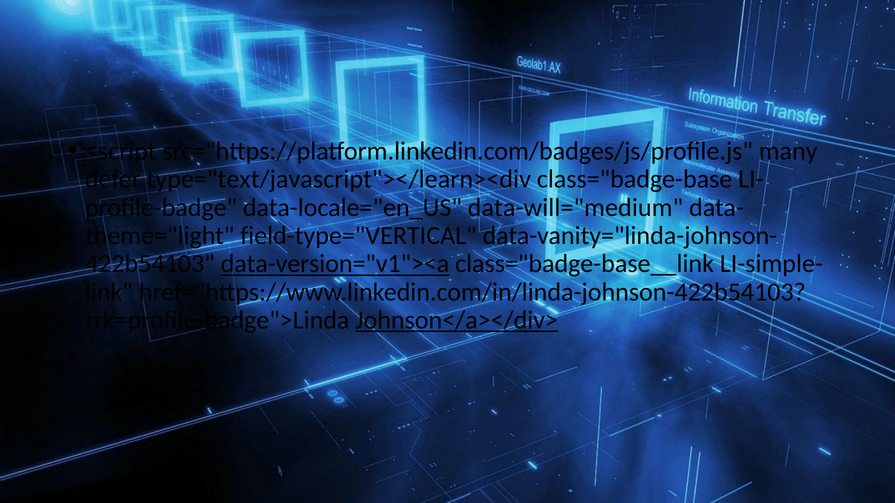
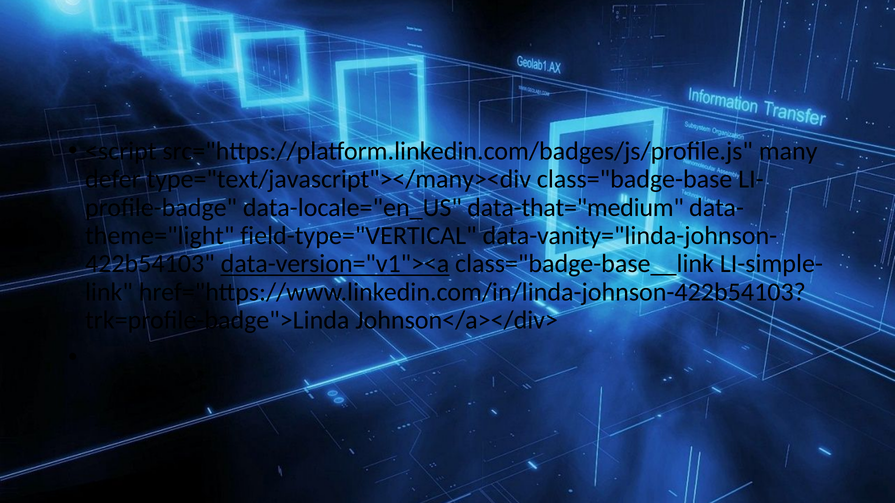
type="text/javascript"></learn><div: type="text/javascript"></learn><div -> type="text/javascript"></many><div (339, 180)
data-will="medium: data-will="medium -> data-that="medium (576, 208)
Johnson</a></div> underline: present -> none (457, 321)
